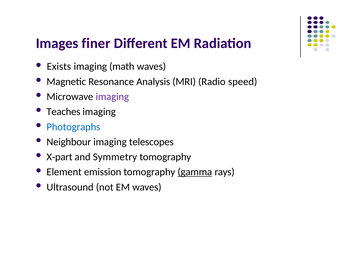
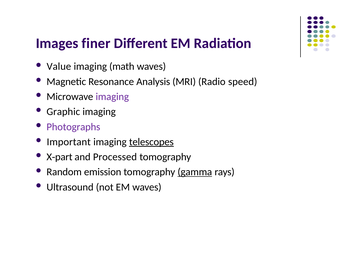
Exists: Exists -> Value (59, 66)
Teaches: Teaches -> Graphic (63, 111)
Photographs colour: blue -> purple (73, 126)
Neighbour: Neighbour -> Important (69, 142)
telescopes underline: none -> present (151, 142)
Symmetry: Symmetry -> Processed (115, 157)
Element: Element -> Random (64, 172)
